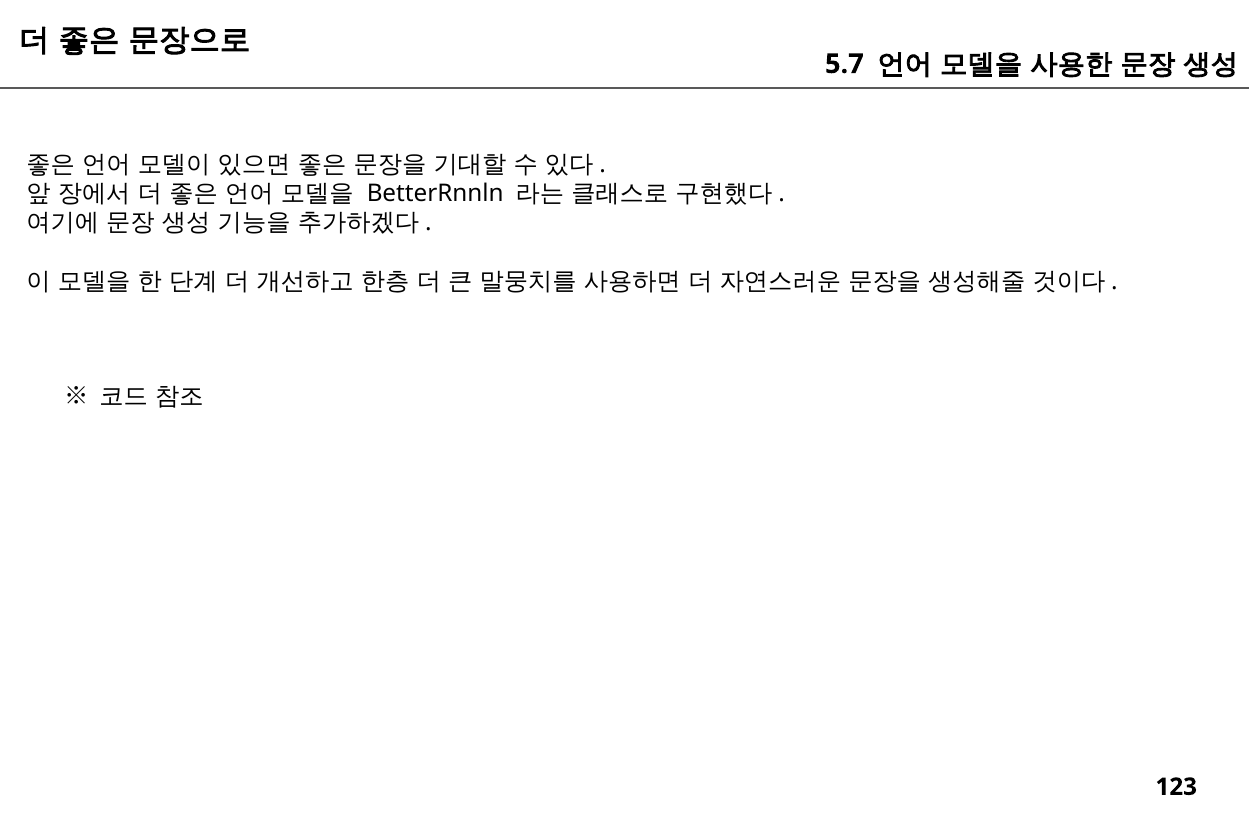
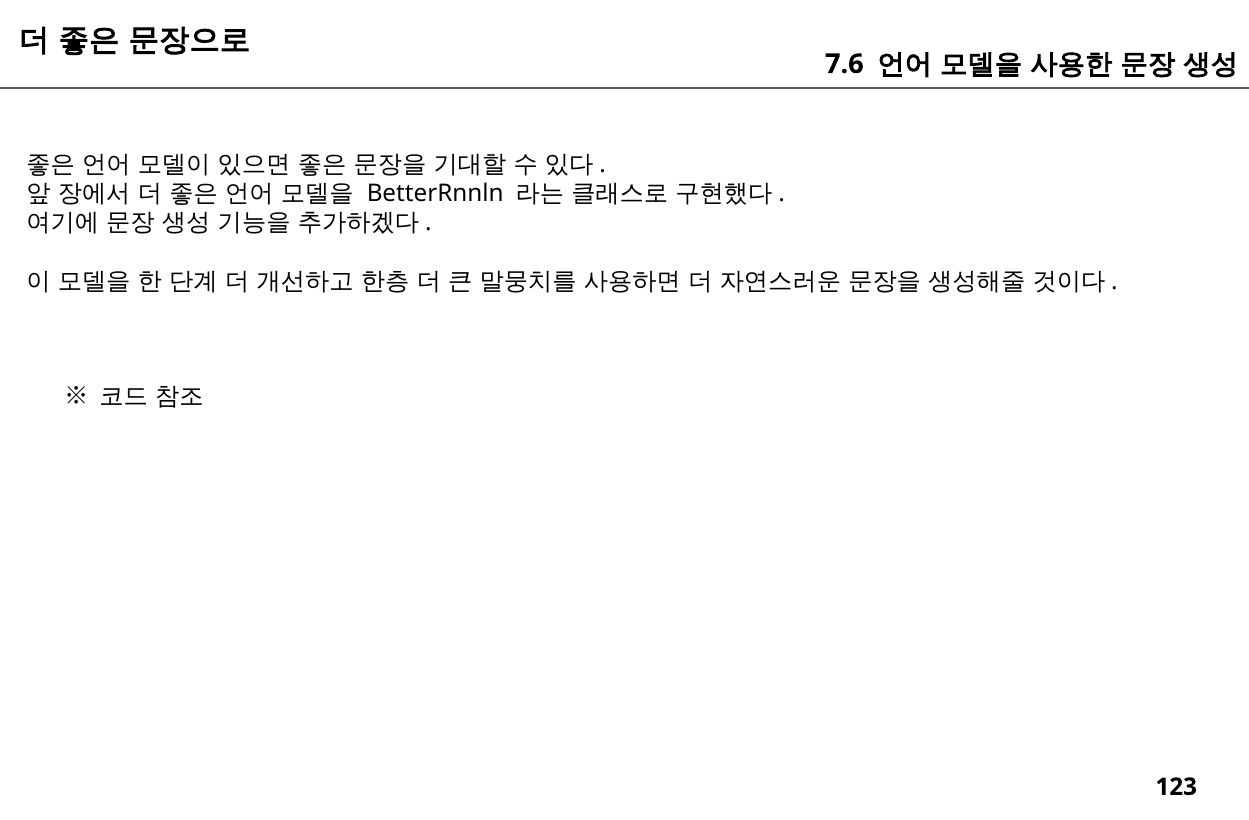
5.7: 5.7 -> 7.6 (844, 64)
